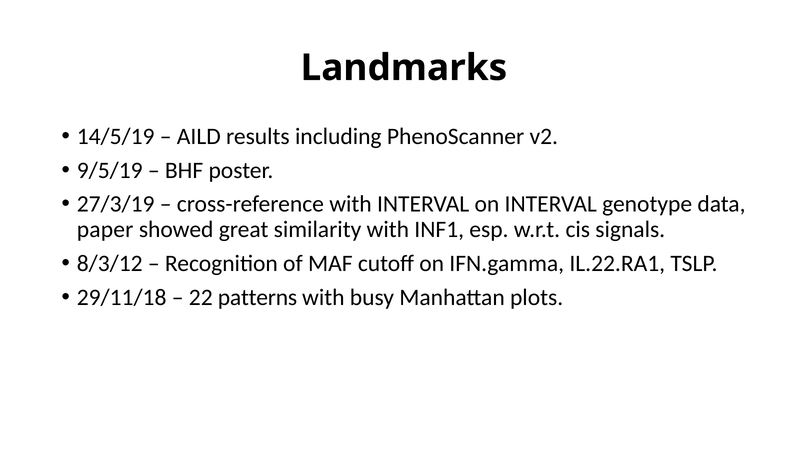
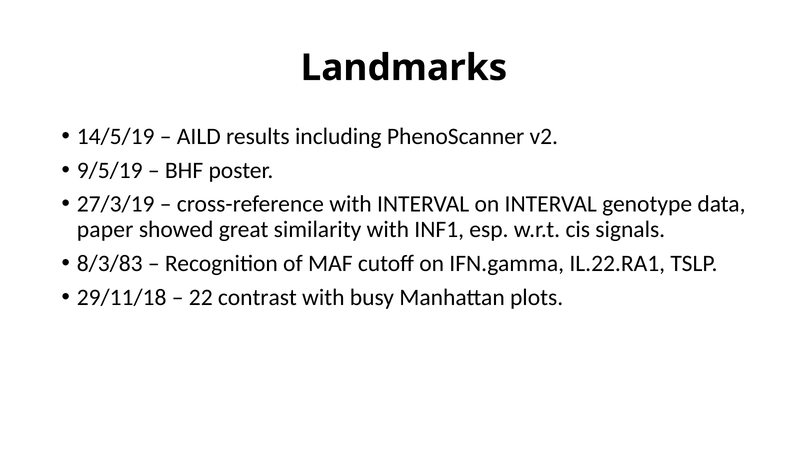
8/3/12: 8/3/12 -> 8/3/83 (110, 264)
patterns: patterns -> contrast (257, 298)
